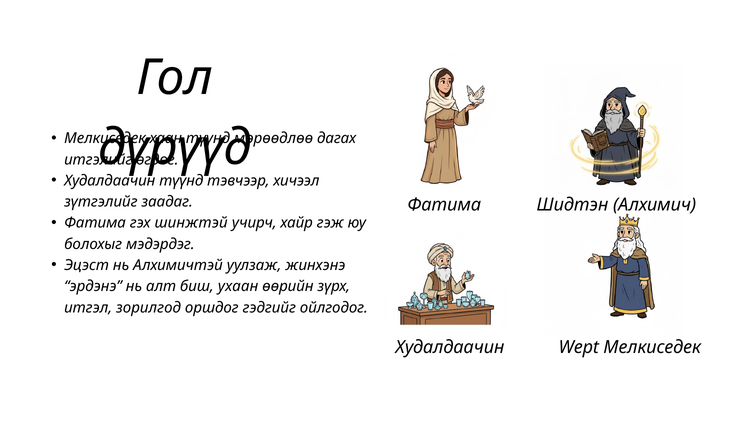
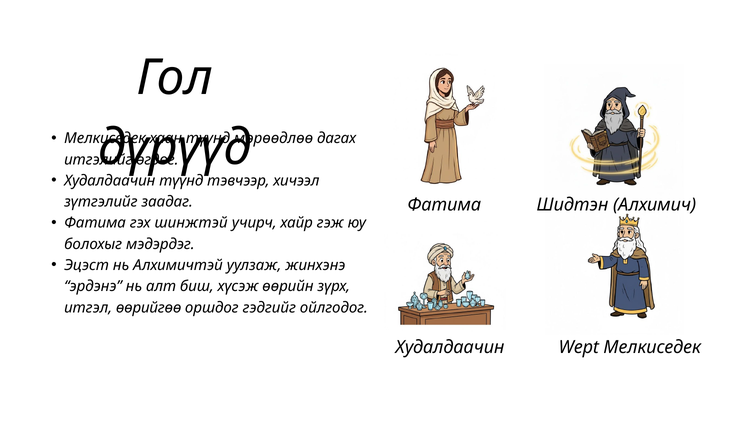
ухаан: ухаан -> хүсэж (238, 286)
зорилгод: зорилгод -> өөрийгөө (149, 307)
